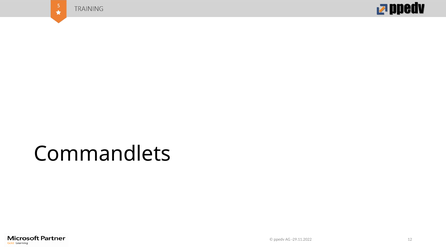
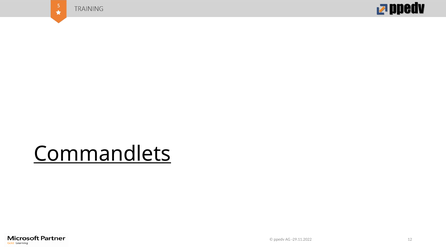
Commandlets underline: none -> present (102, 154)
